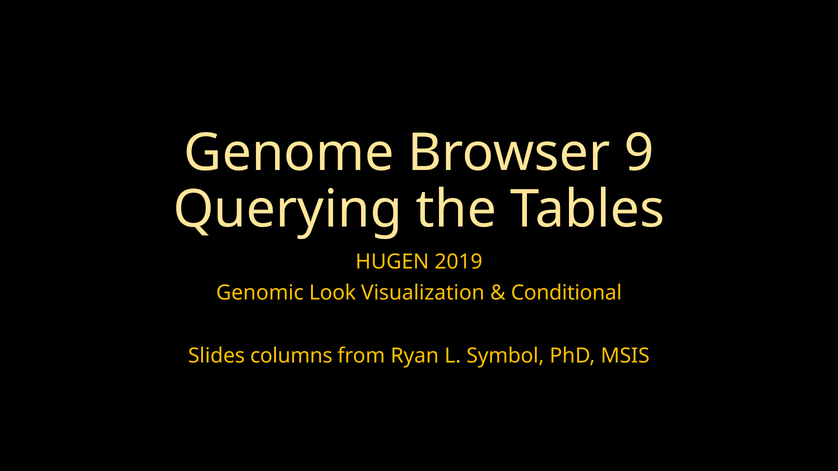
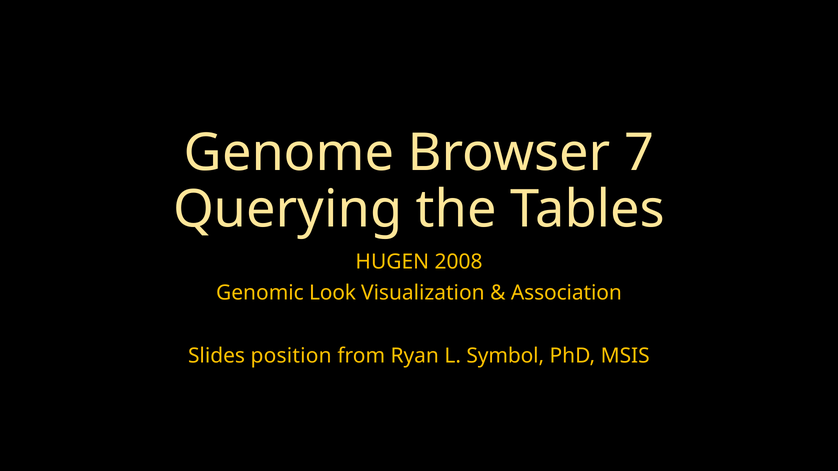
9: 9 -> 7 (639, 153)
2019: 2019 -> 2008 (459, 262)
Conditional: Conditional -> Association (566, 293)
columns: columns -> position (291, 356)
